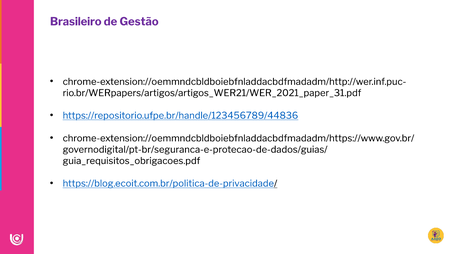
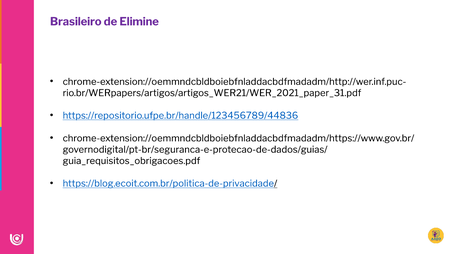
Gestão: Gestão -> Elimine (139, 22)
